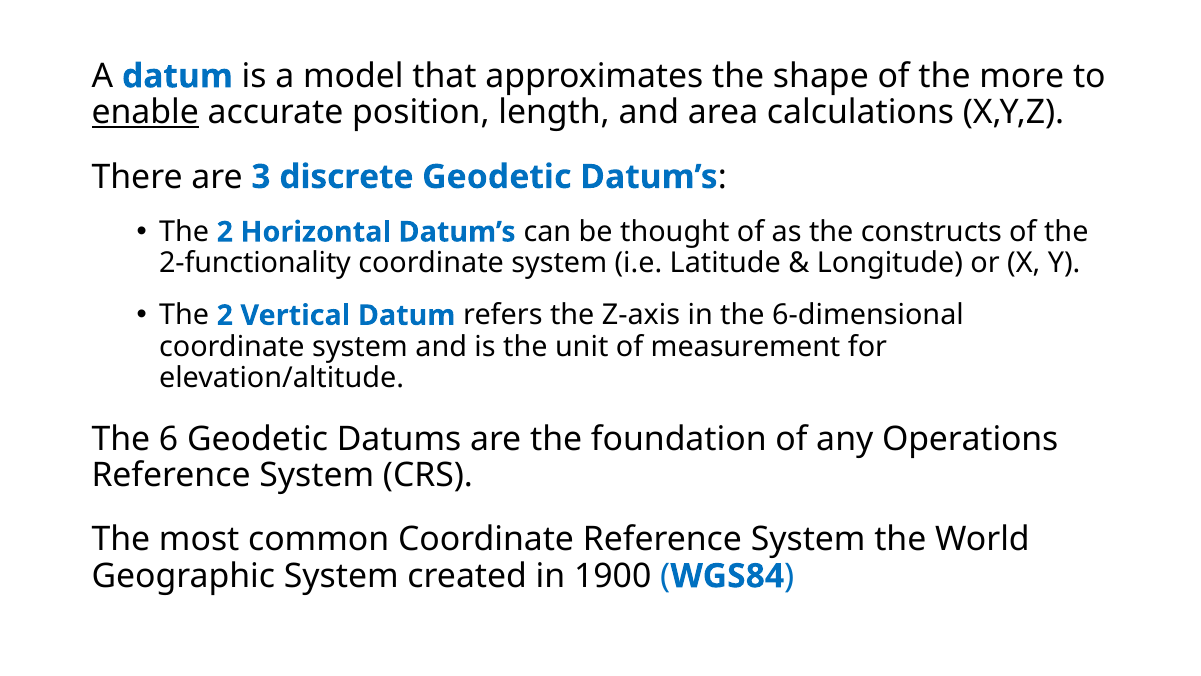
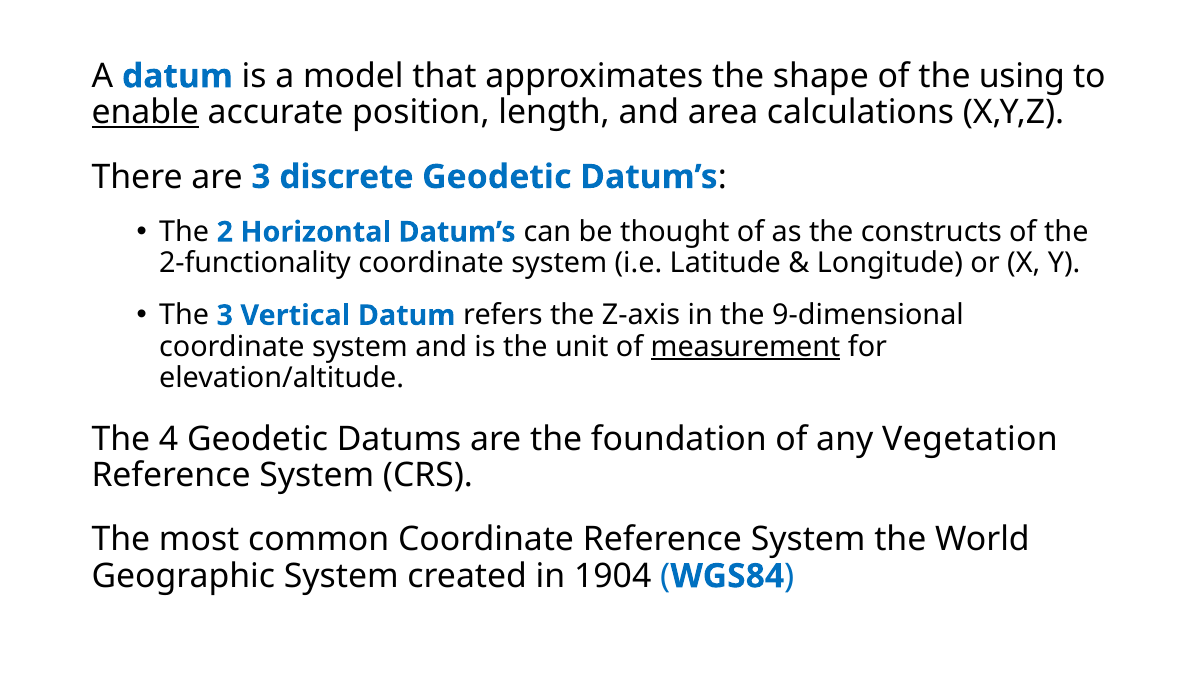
more: more -> using (1022, 76)
2: 2 -> 3 (225, 315)
6-dimensional: 6-dimensional -> 9-dimensional (868, 315)
measurement underline: none -> present (746, 346)
6: 6 -> 4 (169, 439)
Operations: Operations -> Vegetation (970, 439)
1900: 1900 -> 1904 (613, 576)
